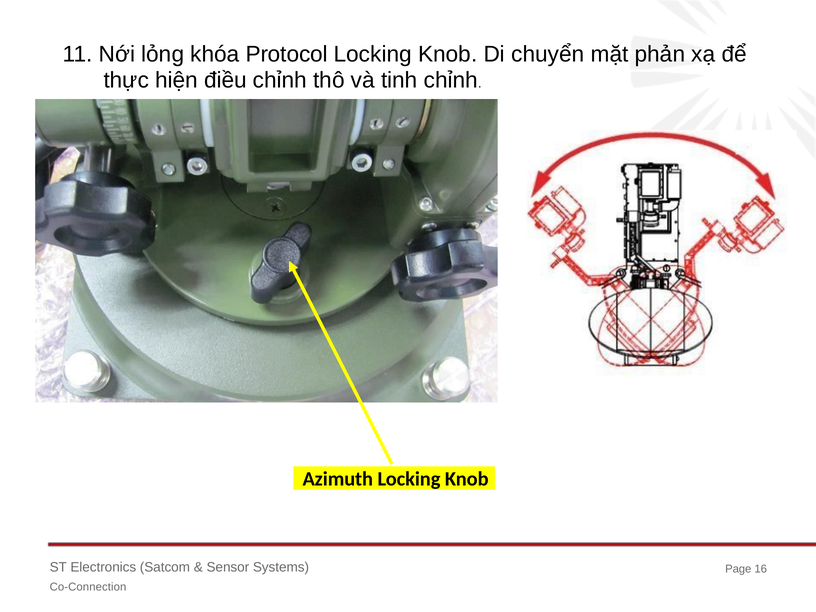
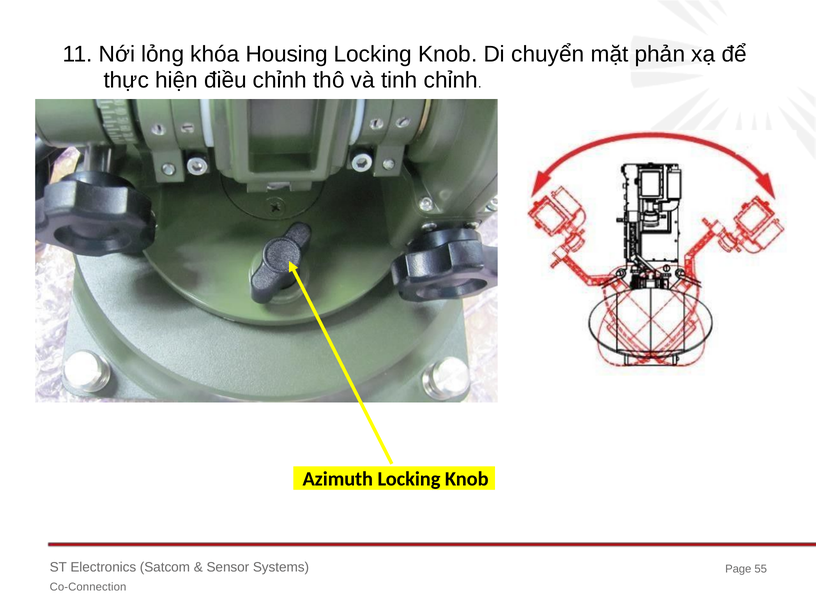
Protocol: Protocol -> Housing (287, 54)
16: 16 -> 55 (761, 569)
